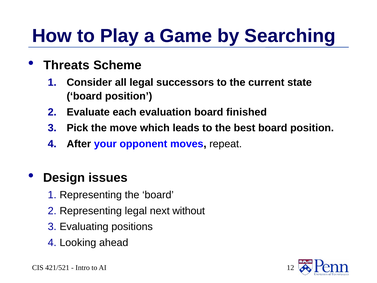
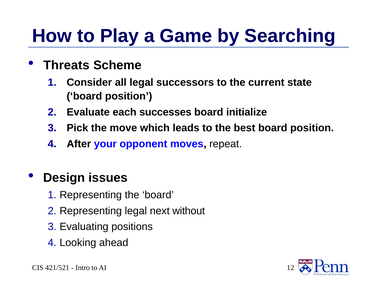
evaluation: evaluation -> successes (165, 112)
finished: finished -> initialize (247, 112)
